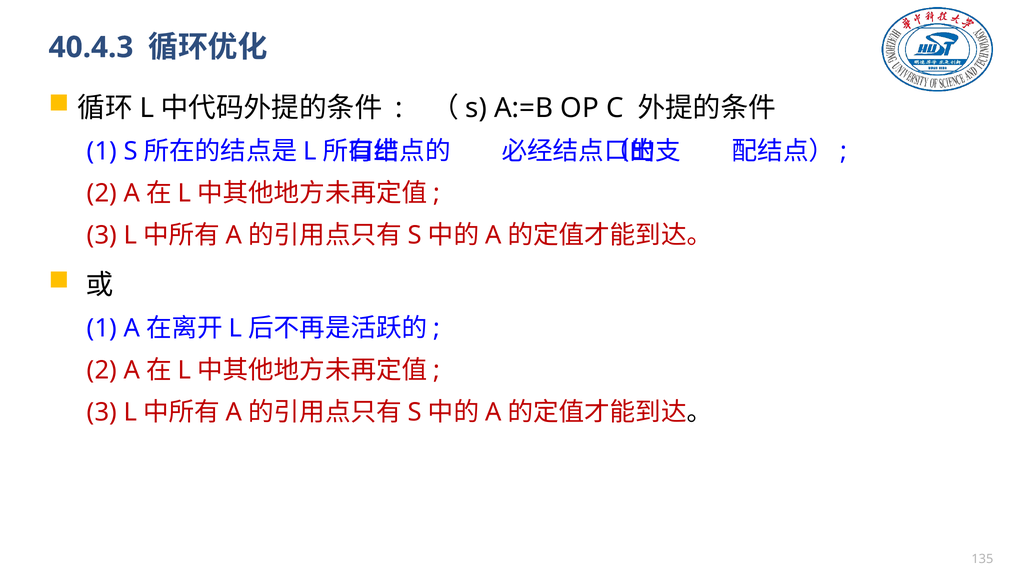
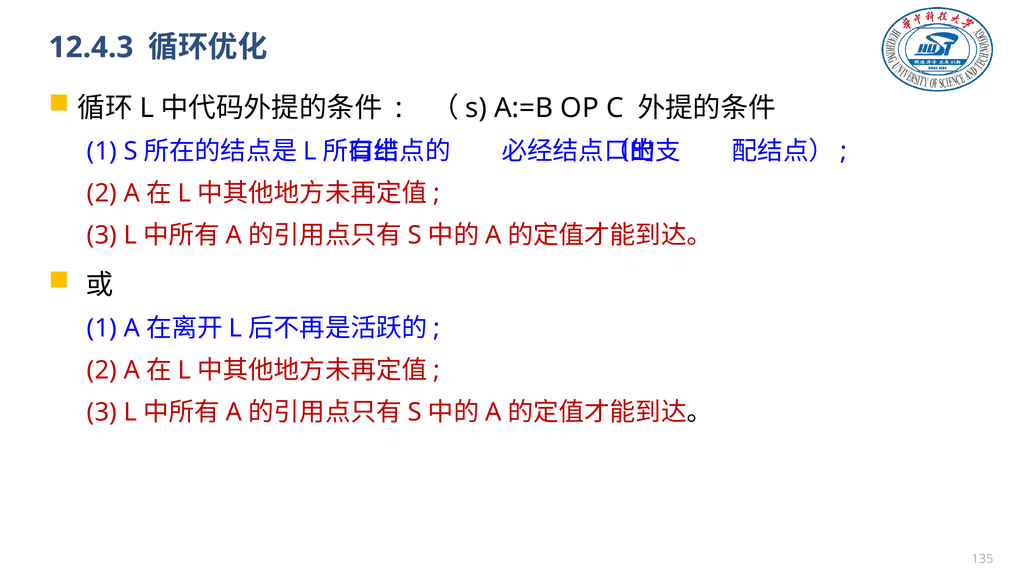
40.4.3: 40.4.3 -> 12.4.3 (91, 47)
